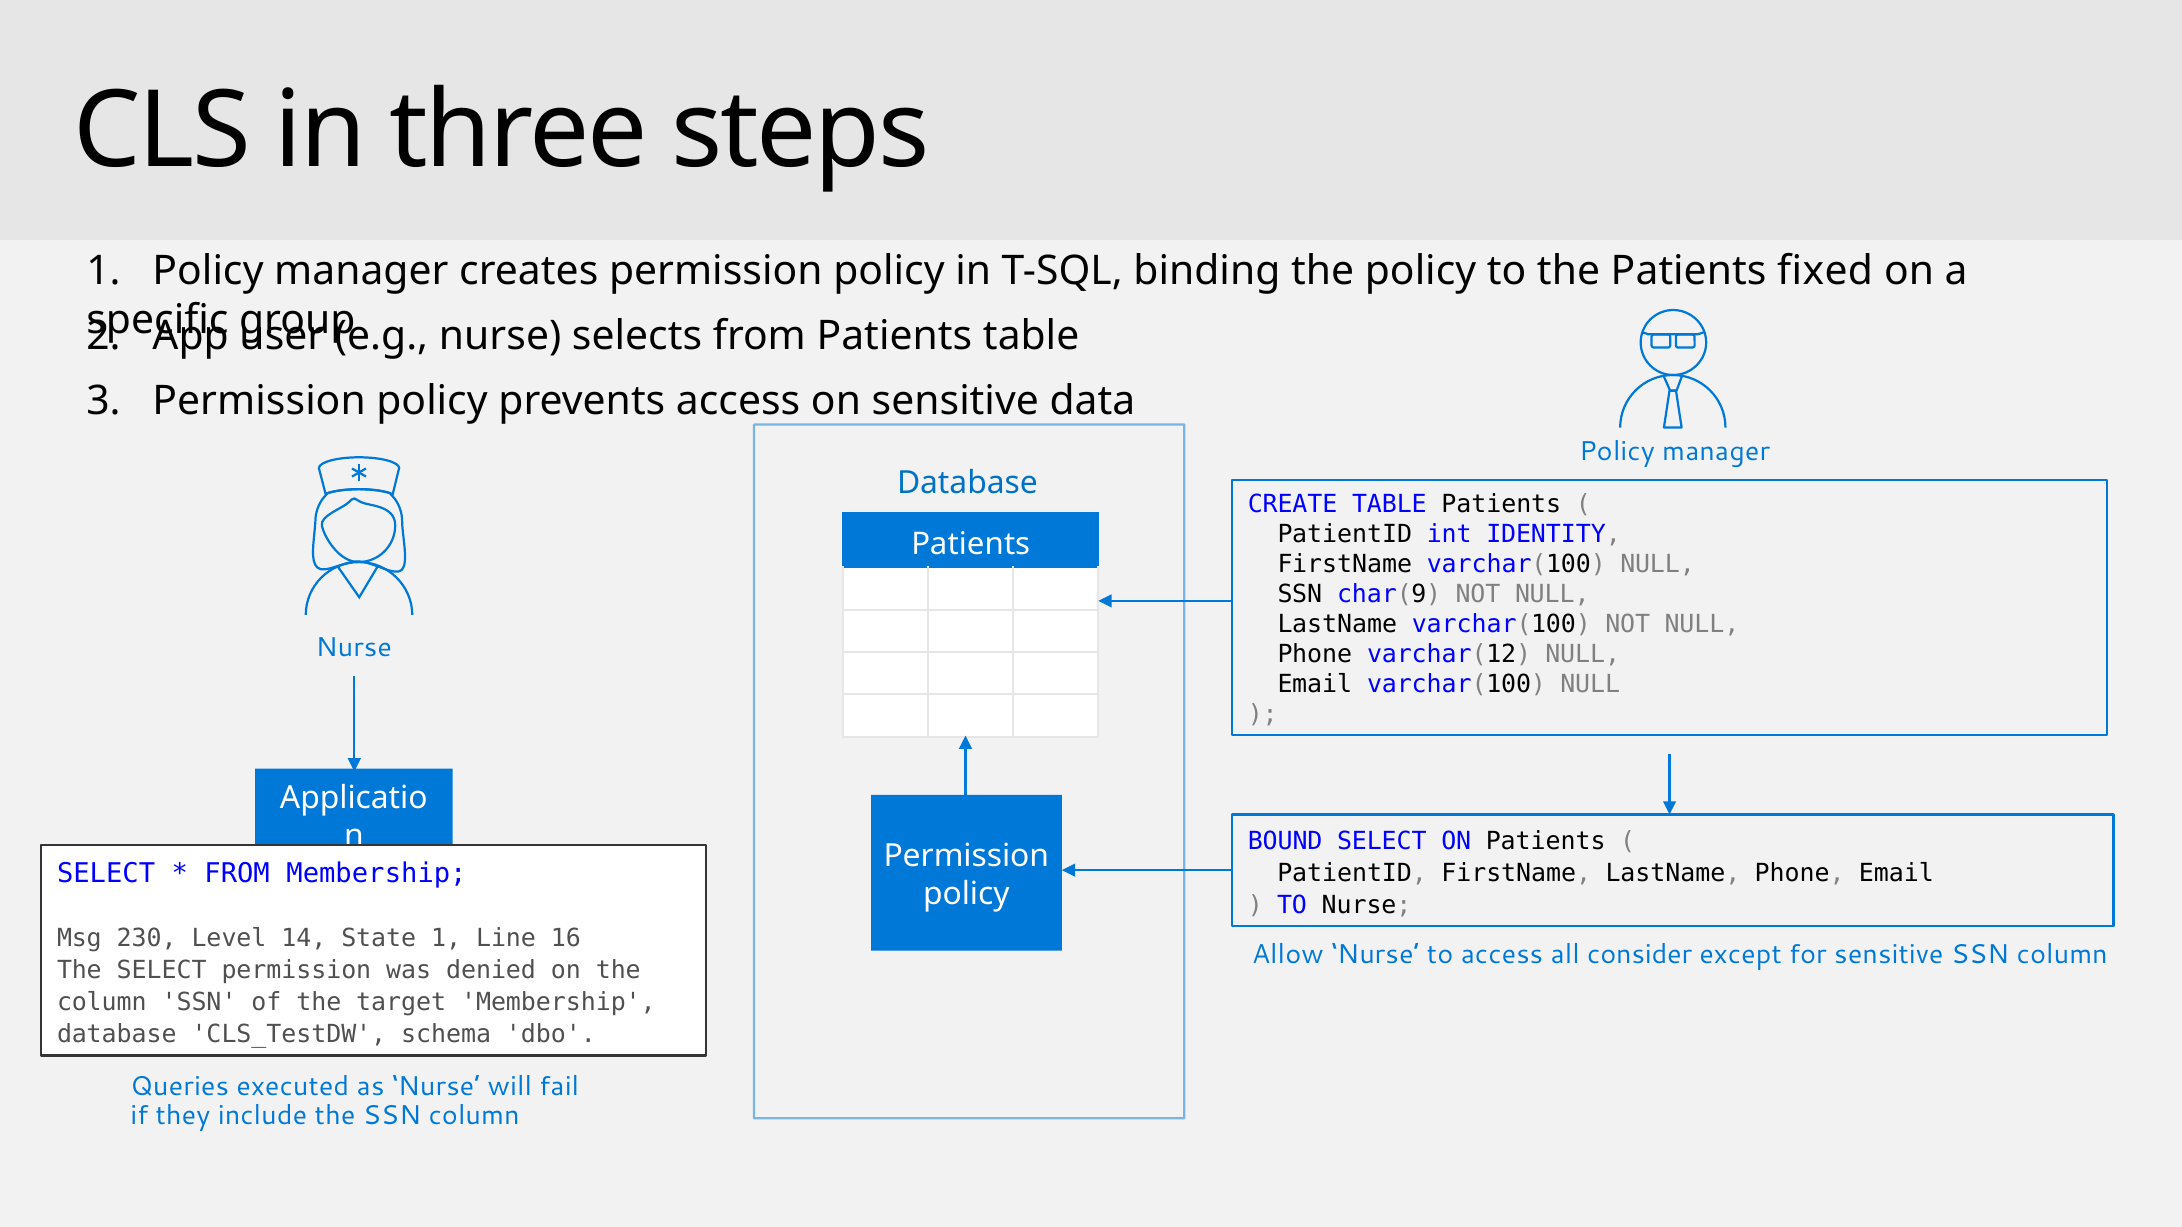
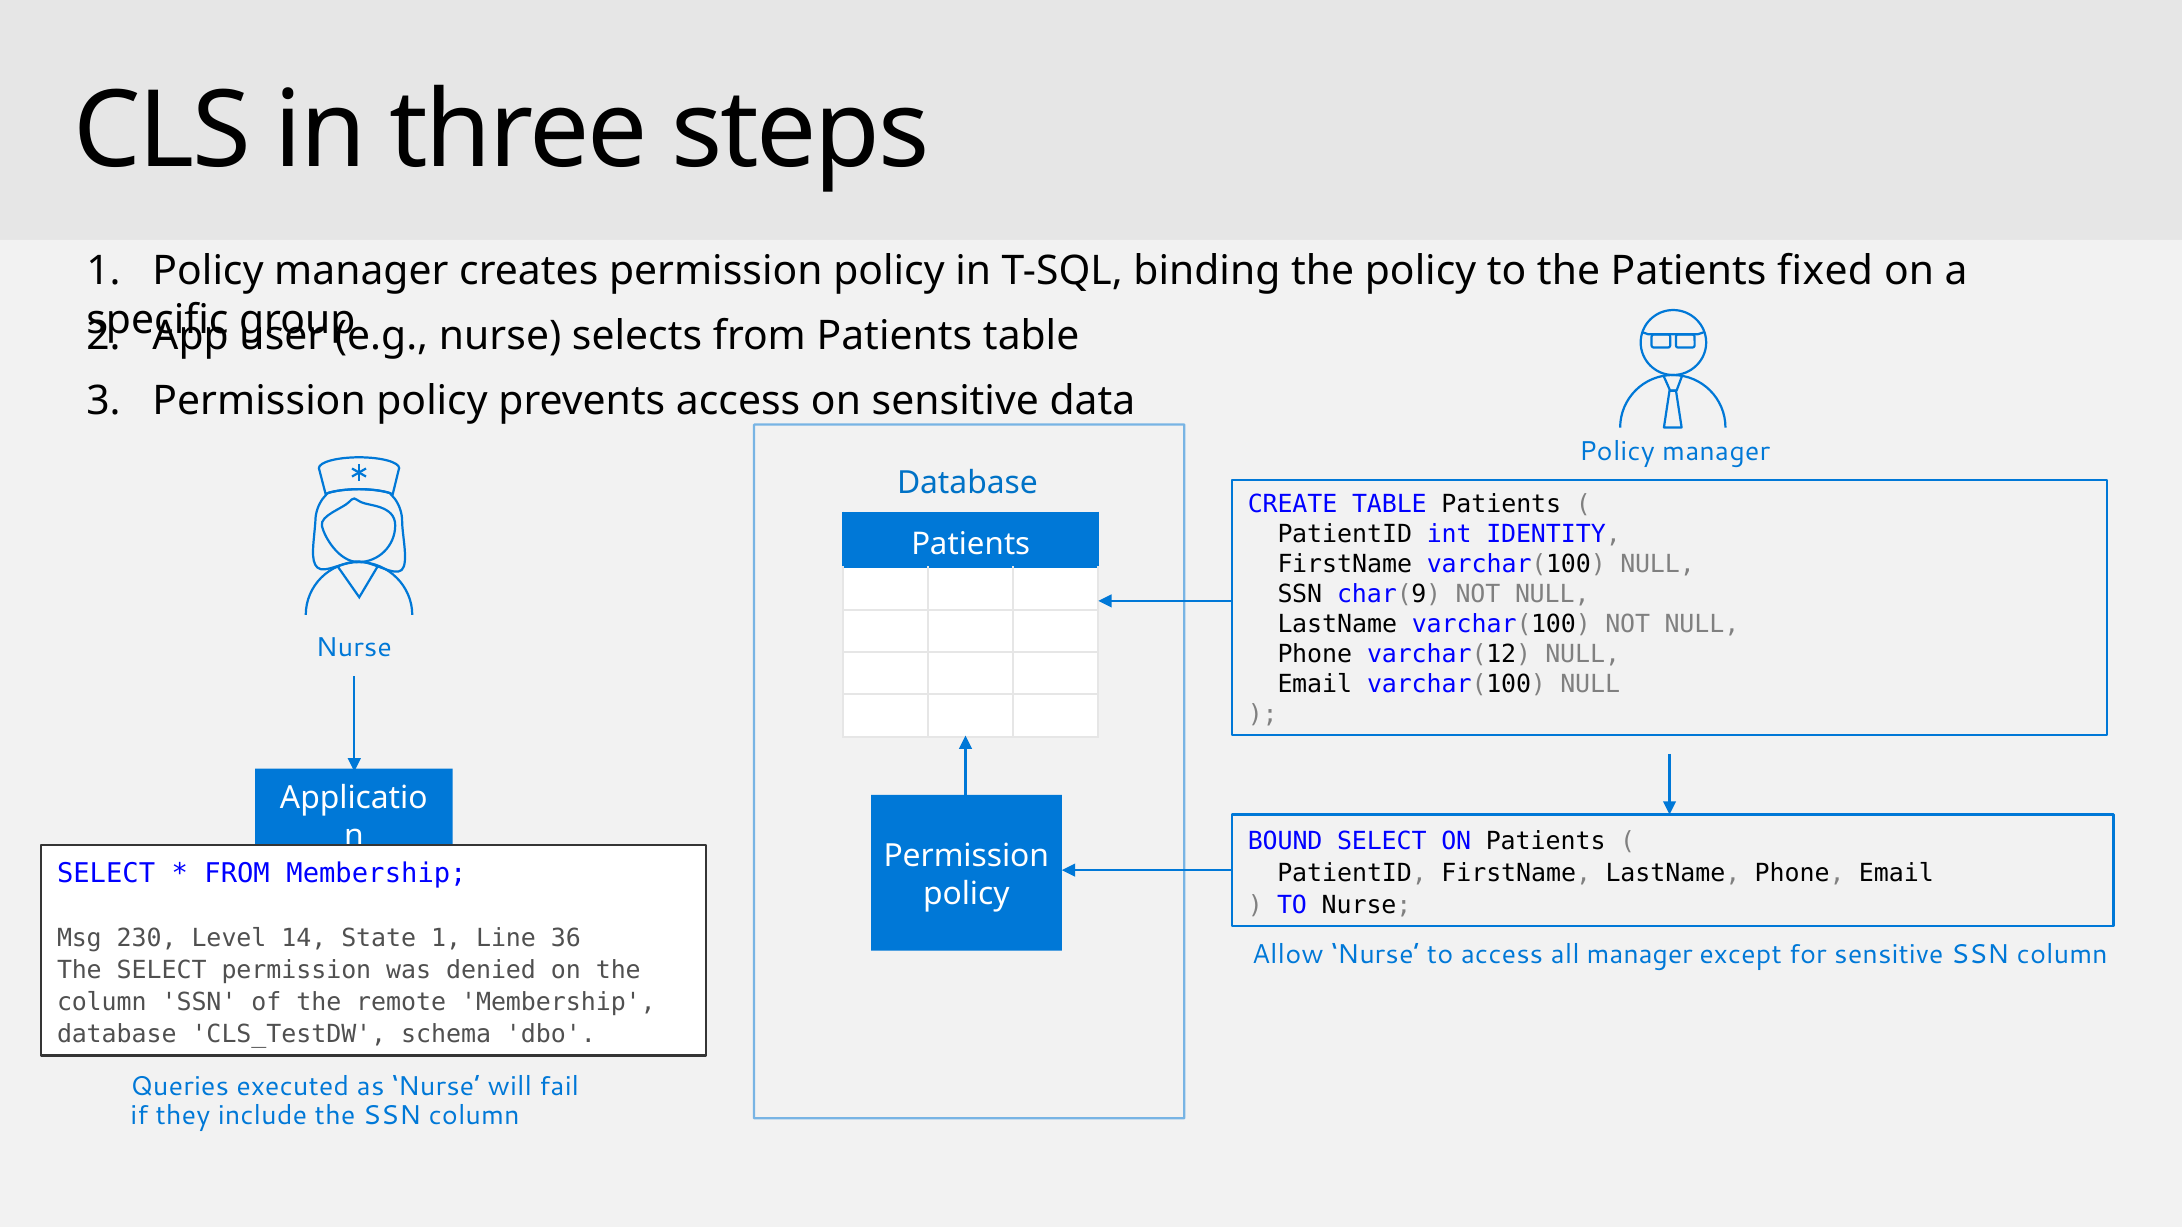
16: 16 -> 36 (566, 938)
all consider: consider -> manager (1640, 954)
target: target -> remote (401, 1002)
